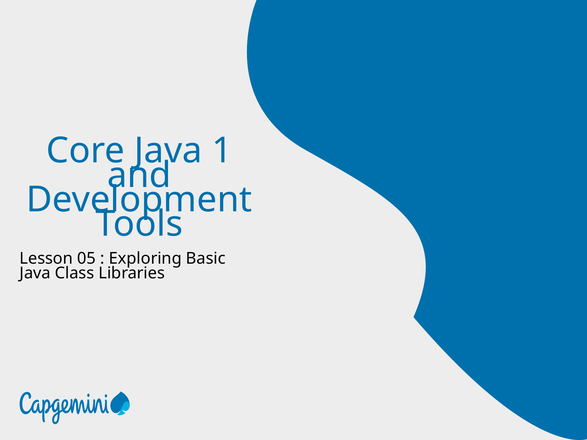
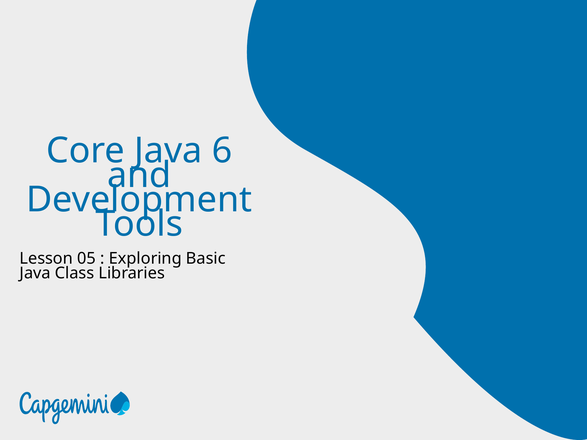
1: 1 -> 6 (222, 151)
